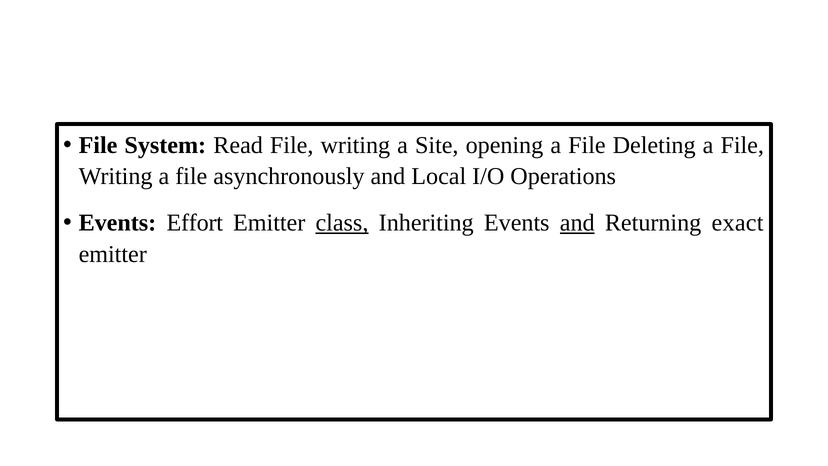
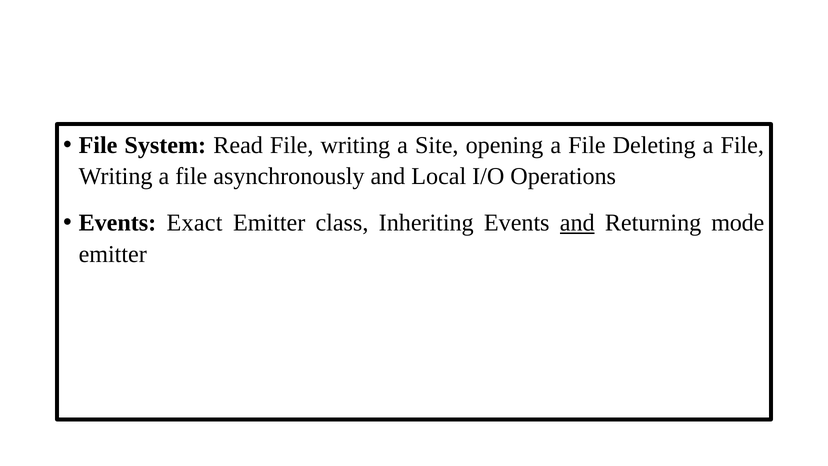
Effort: Effort -> Exact (195, 223)
class underline: present -> none (342, 223)
exact: exact -> mode (738, 223)
